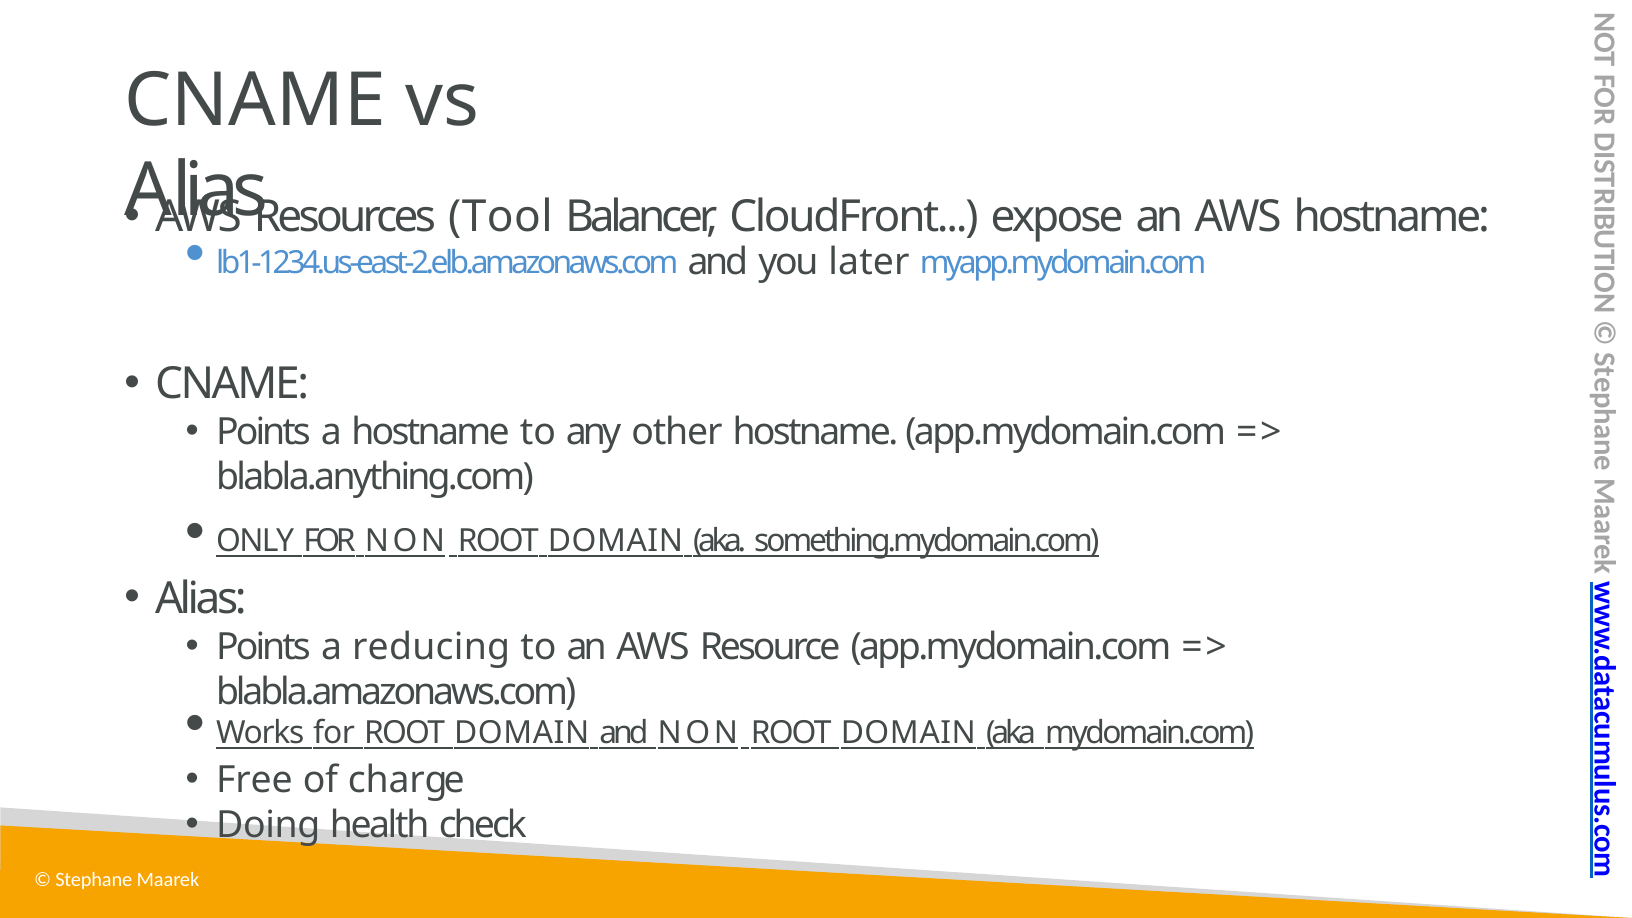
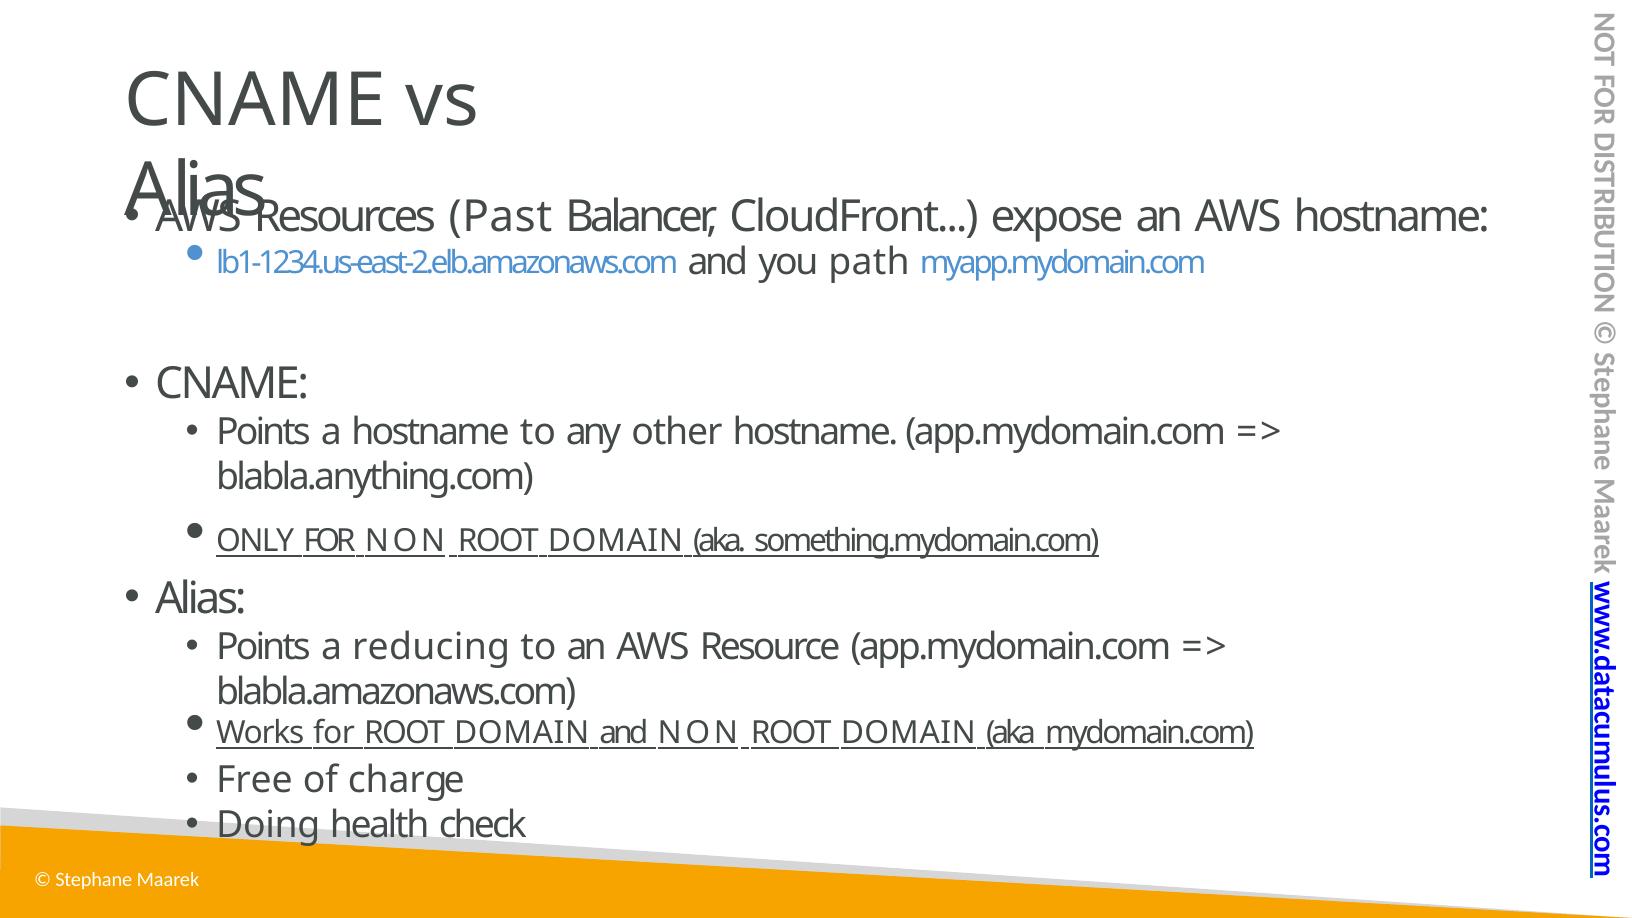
Tool: Tool -> Past (500, 217)
later: later -> path (869, 262)
